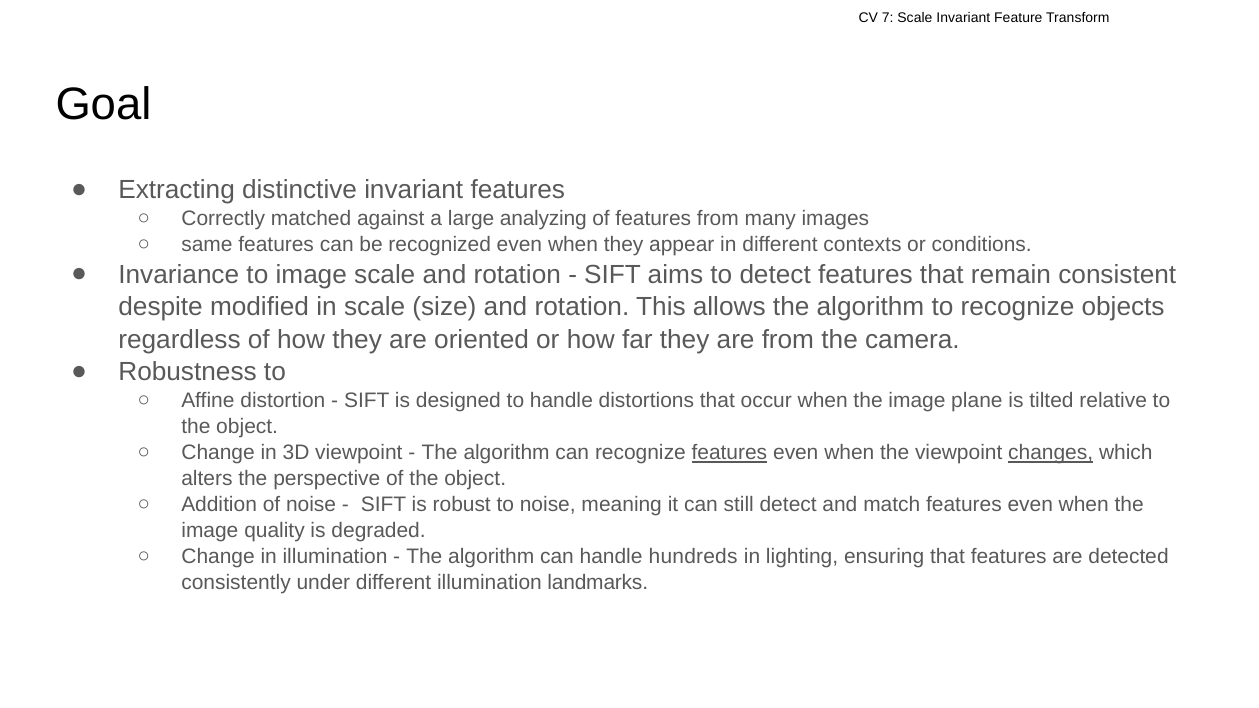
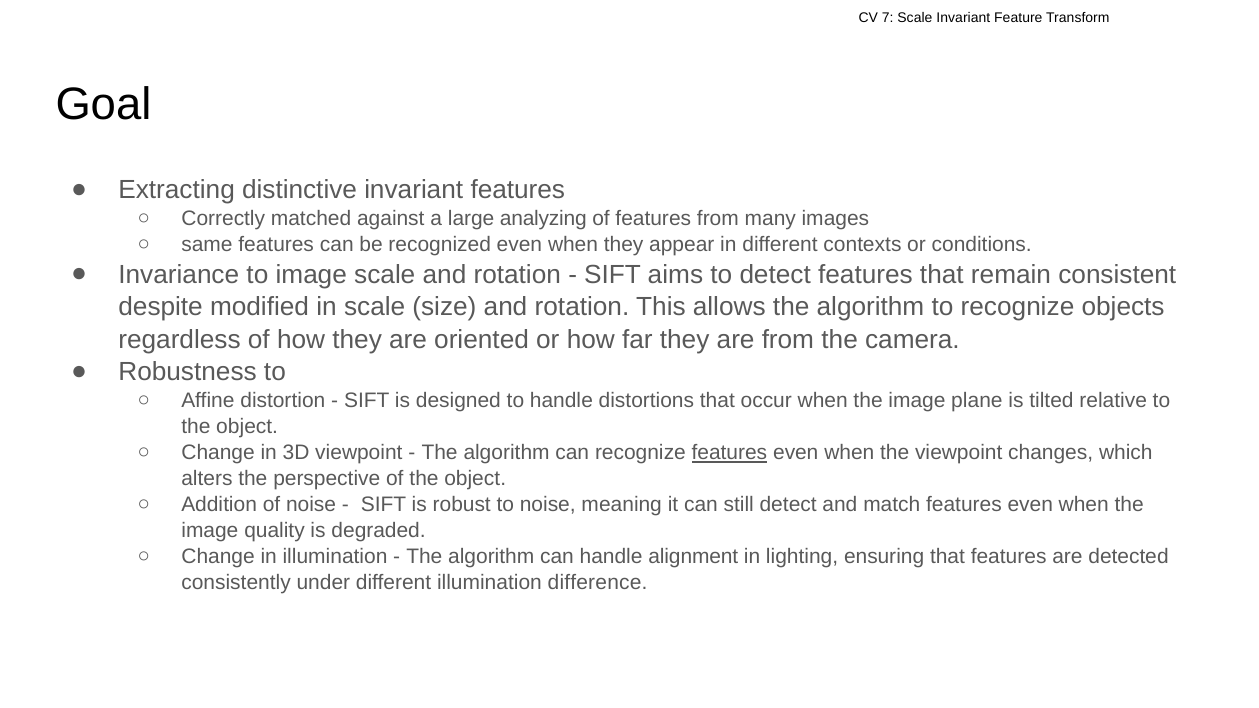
changes underline: present -> none (1051, 453)
hundreds: hundreds -> alignment (693, 557)
landmarks: landmarks -> difference (598, 583)
